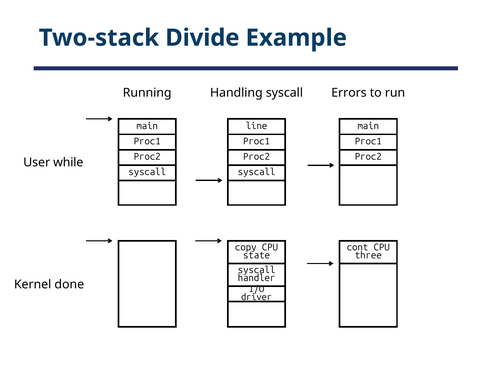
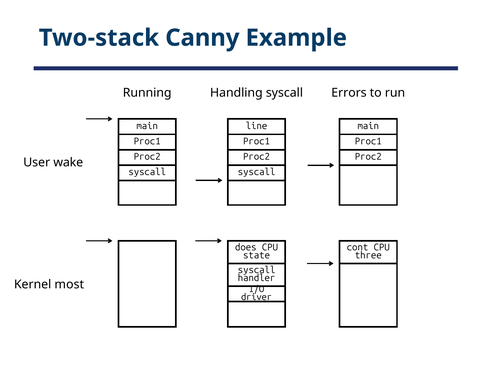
Divide: Divide -> Canny (202, 38)
while: while -> wake (68, 163)
copy: copy -> does (246, 247)
done: done -> most (69, 285)
